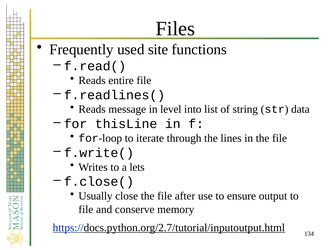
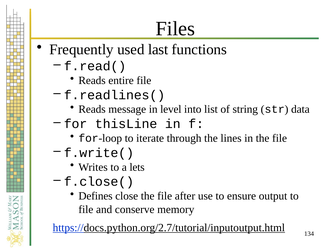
site: site -> last (158, 50)
Usually: Usually -> Defines (96, 196)
